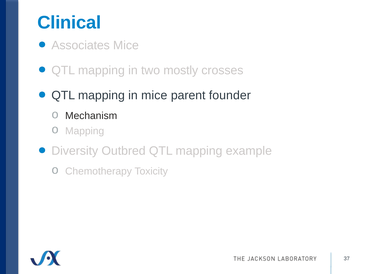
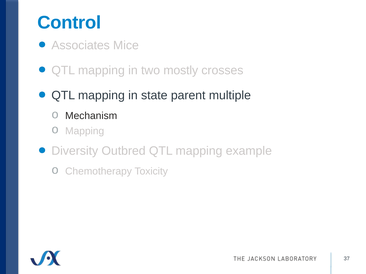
Clinical: Clinical -> Control (69, 23)
in mice: mice -> state (154, 96)
founder: founder -> multiple (230, 96)
